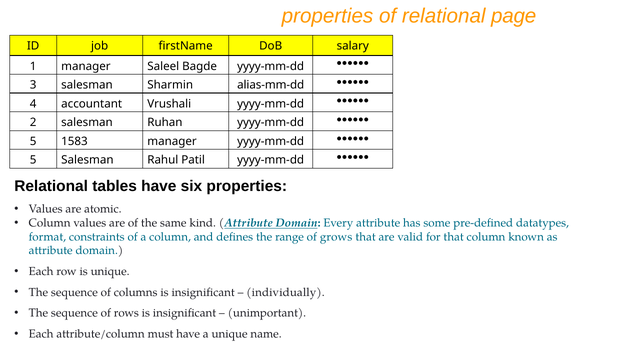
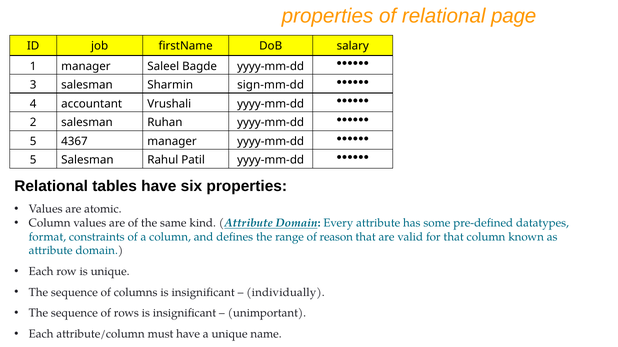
alias-mm-dd: alias-mm-dd -> sign-mm-dd (271, 85)
1583: 1583 -> 4367 (74, 142)
grows: grows -> reason (336, 237)
